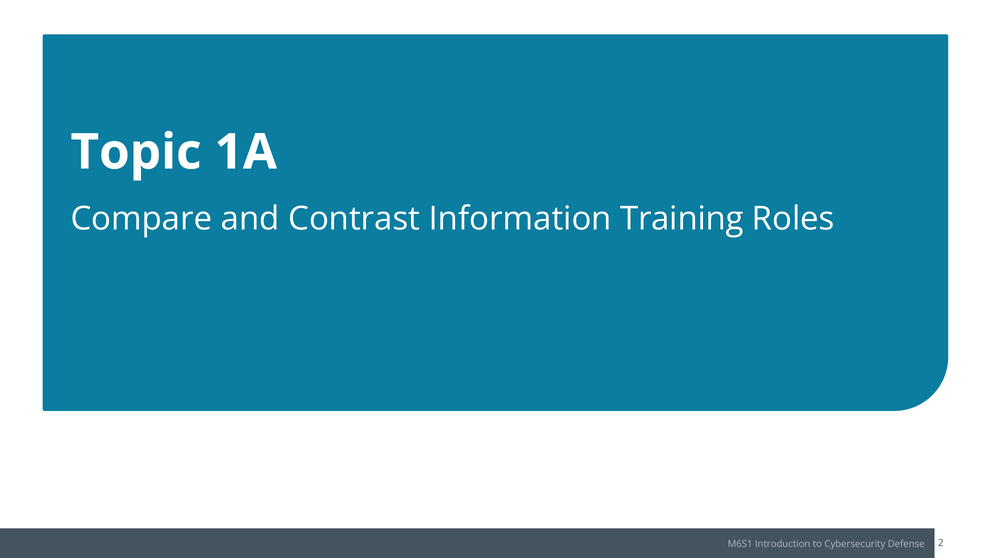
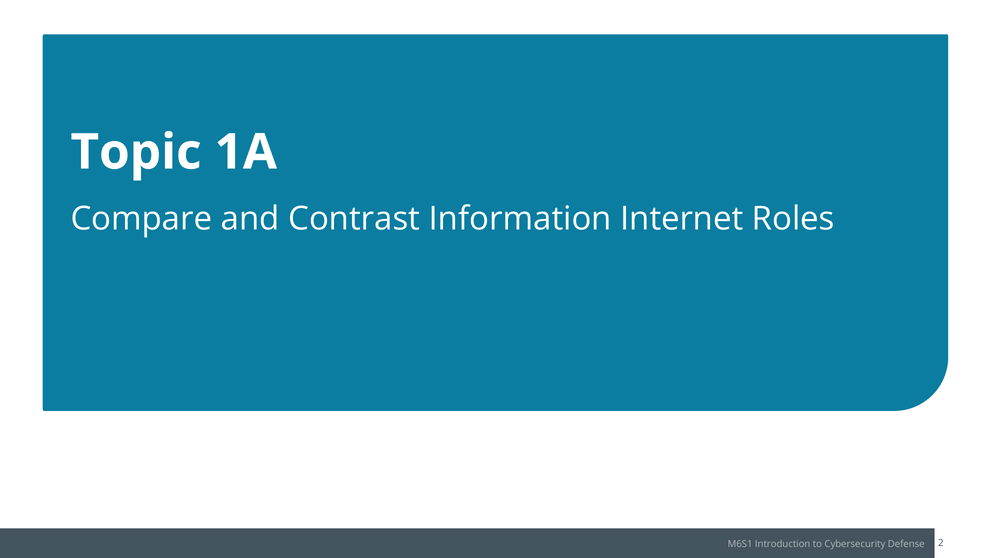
Training: Training -> Internet (682, 219)
